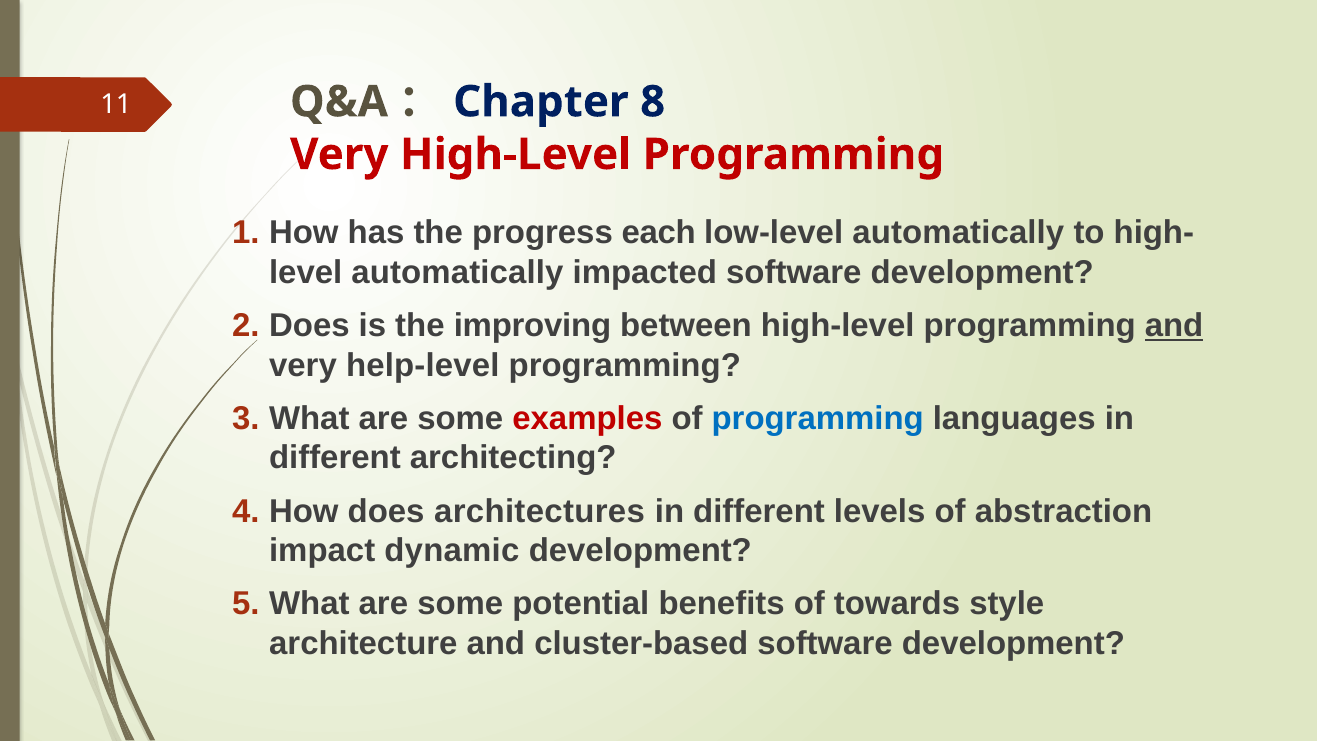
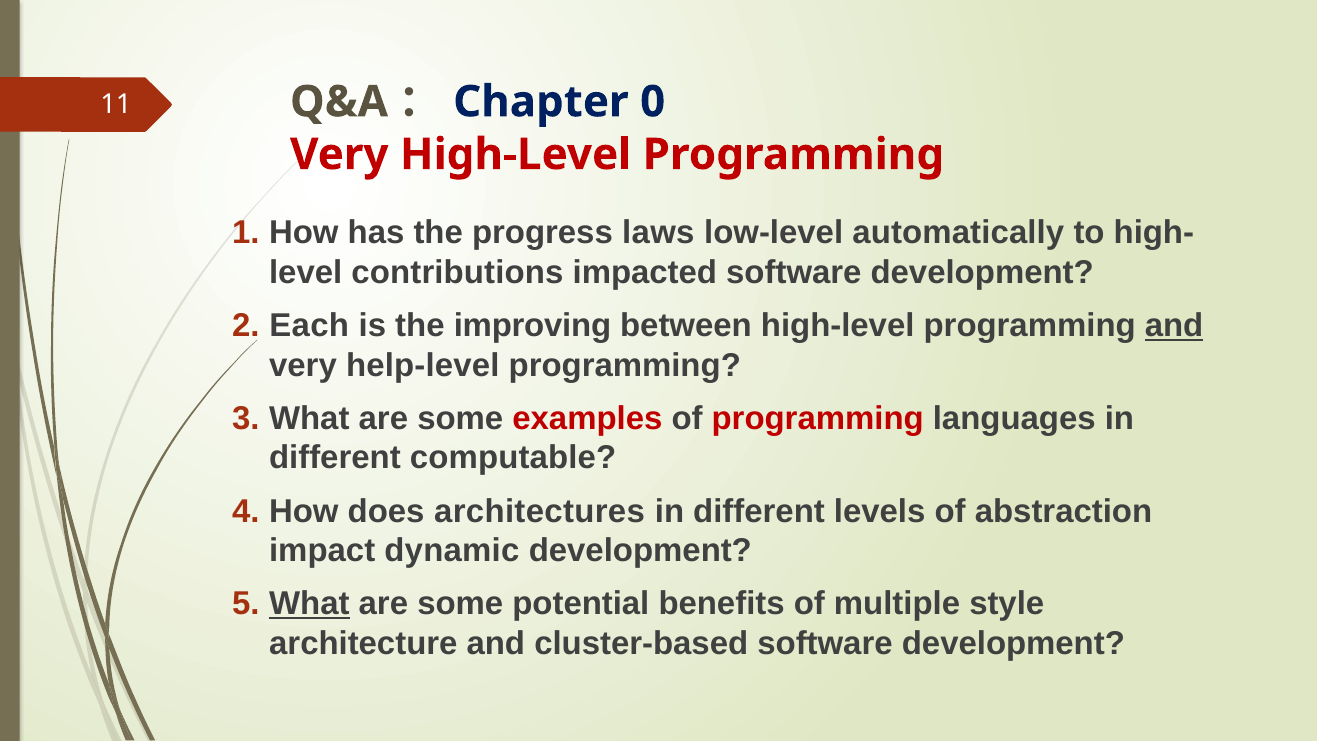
8: 8 -> 0 (653, 102)
each: each -> laws (658, 233)
automatically: automatically -> contributions (457, 272)
2 Does: Does -> Each (309, 326)
programming colour: blue -> red (818, 418)
architecting: architecting -> computable (513, 458)
What underline: none -> present (309, 604)
towards: towards -> multiple (897, 604)
